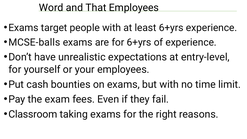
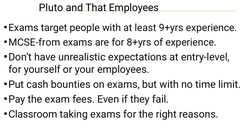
Word: Word -> Pluto (51, 8)
least 6+yrs: 6+yrs -> 9+yrs (171, 28)
MCSE-balls: MCSE-balls -> MCSE-from (34, 42)
for 6+yrs: 6+yrs -> 8+yrs (139, 42)
